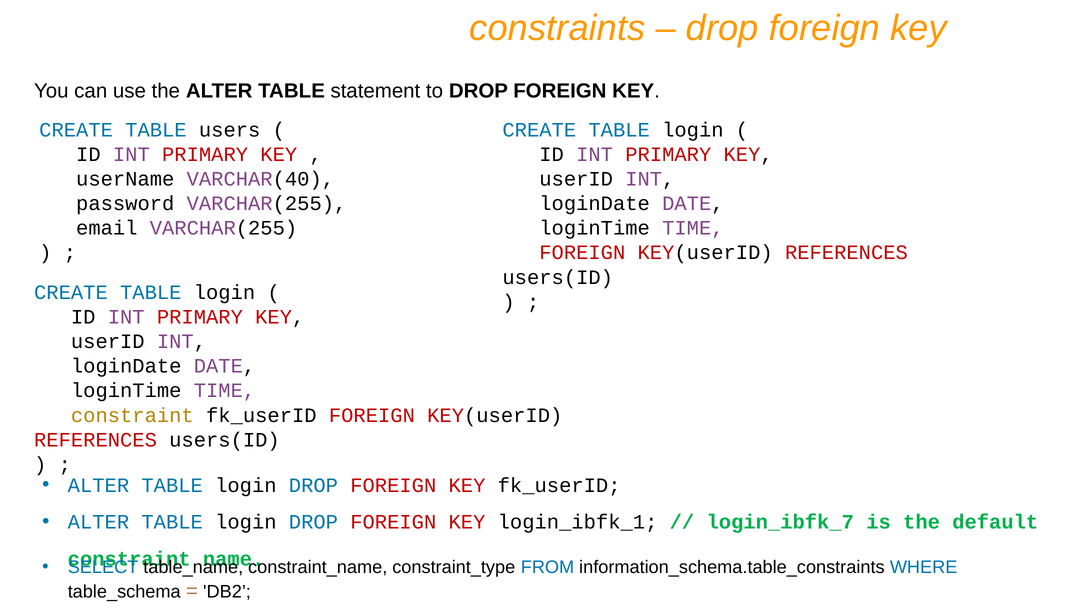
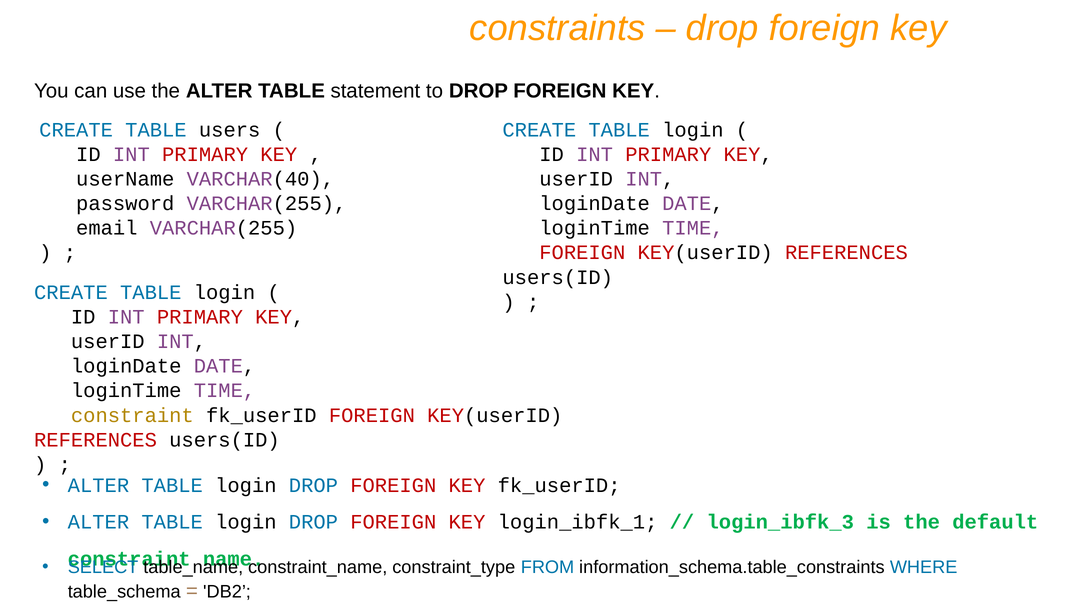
login_ibfk_7: login_ibfk_7 -> login_ibfk_3 (780, 522)
